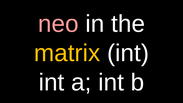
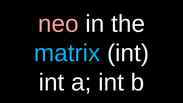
matrix colour: yellow -> light blue (67, 53)
